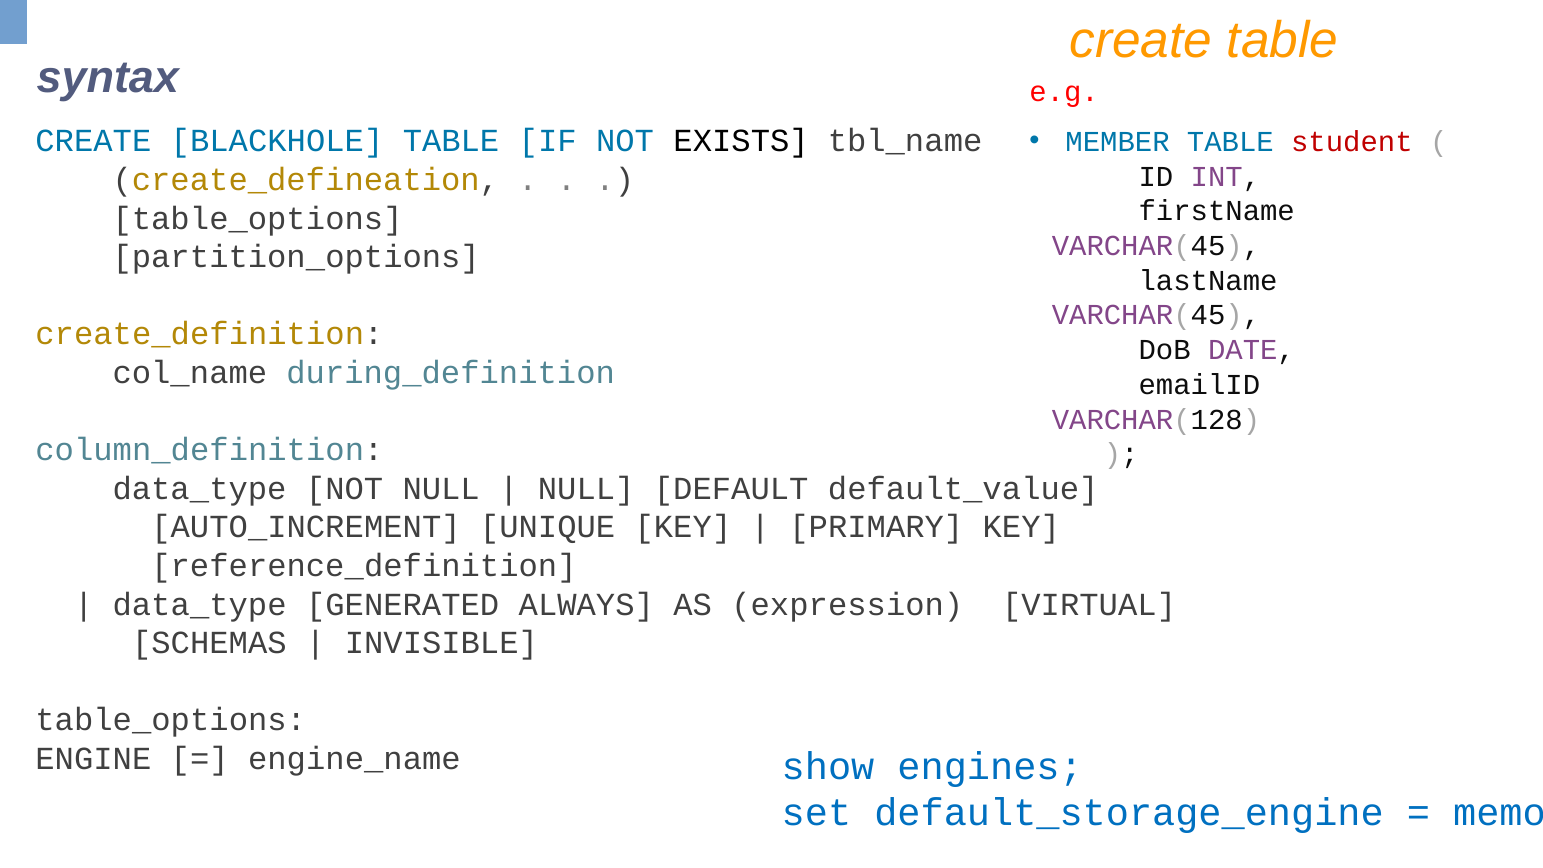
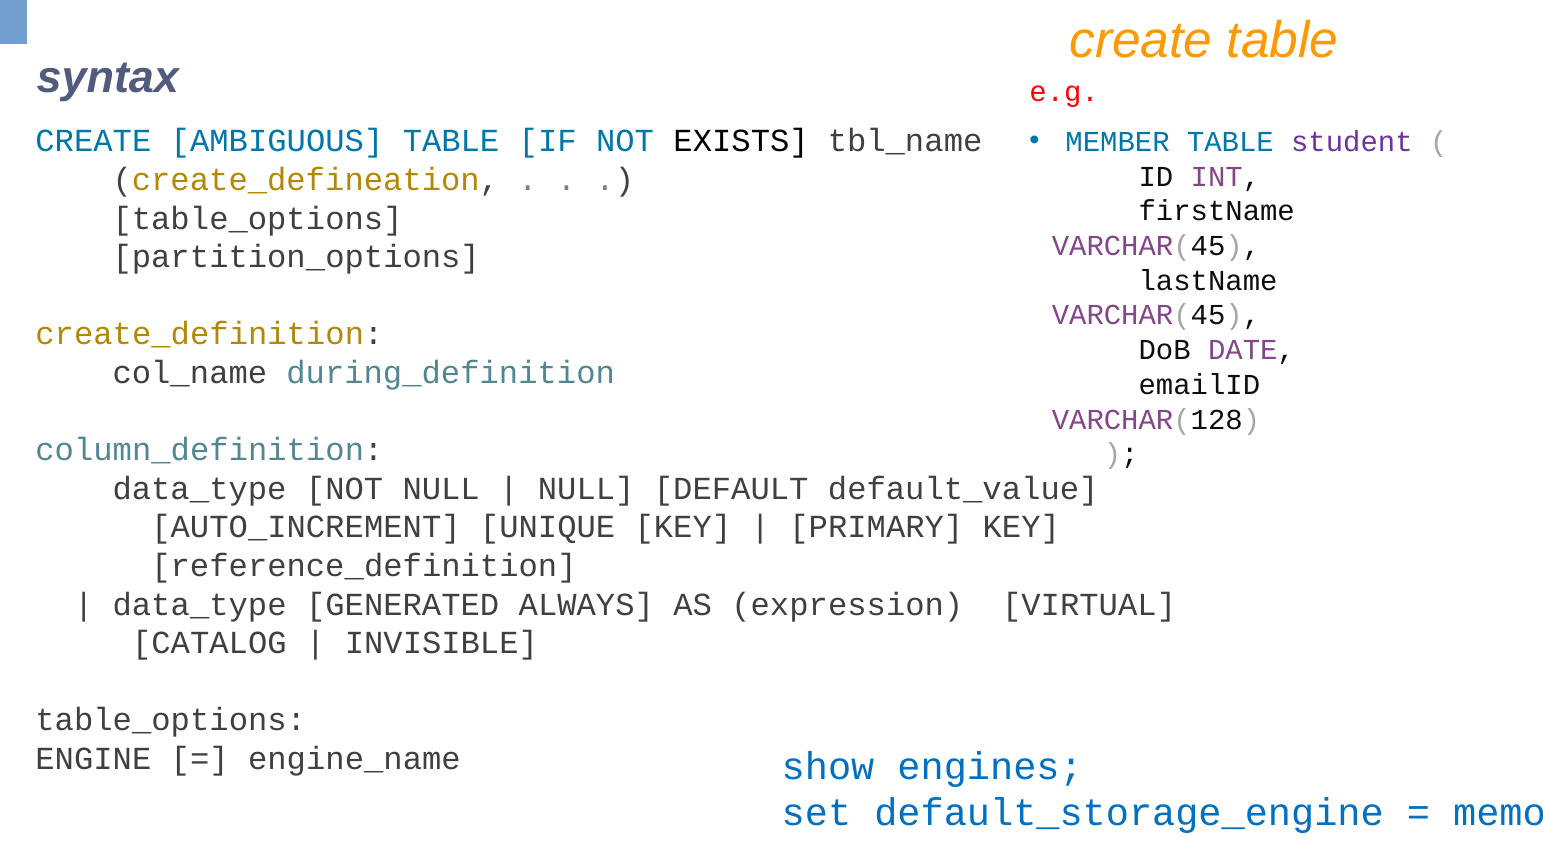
student colour: red -> purple (1352, 142)
BLACKHOLE: BLACKHOLE -> AMBIGUOUS (277, 141)
SCHEMAS: SCHEMAS -> CATALOG (209, 643)
